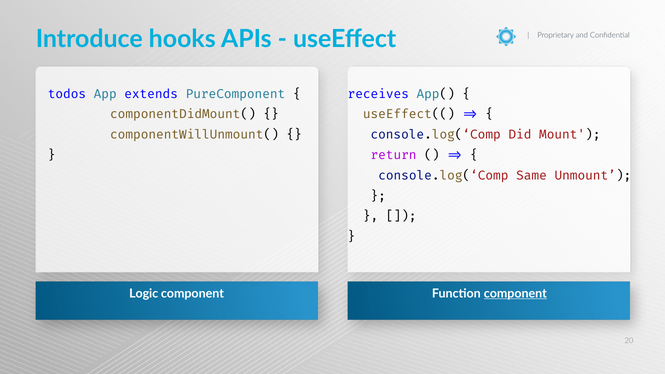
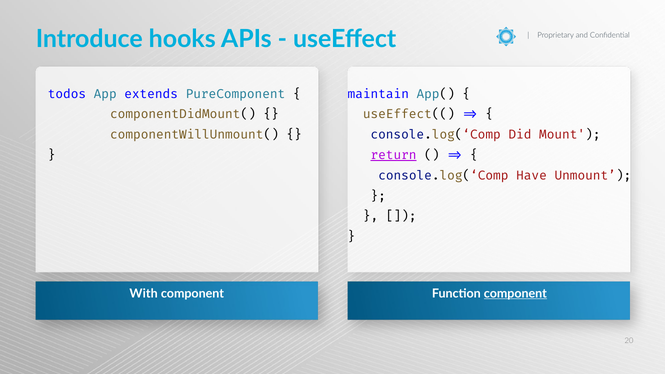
receives: receives -> maintain (378, 94)
return underline: none -> present (394, 155)
Same: Same -> Have (531, 176)
Logic: Logic -> With (144, 293)
